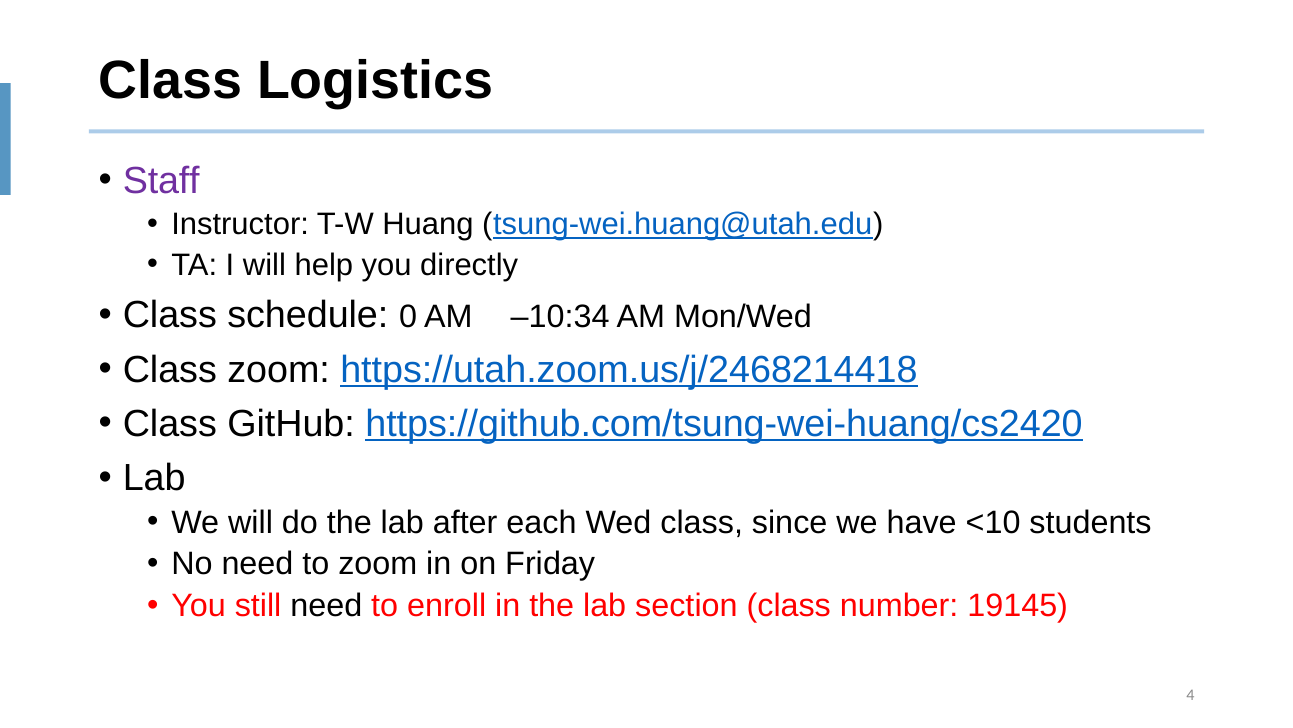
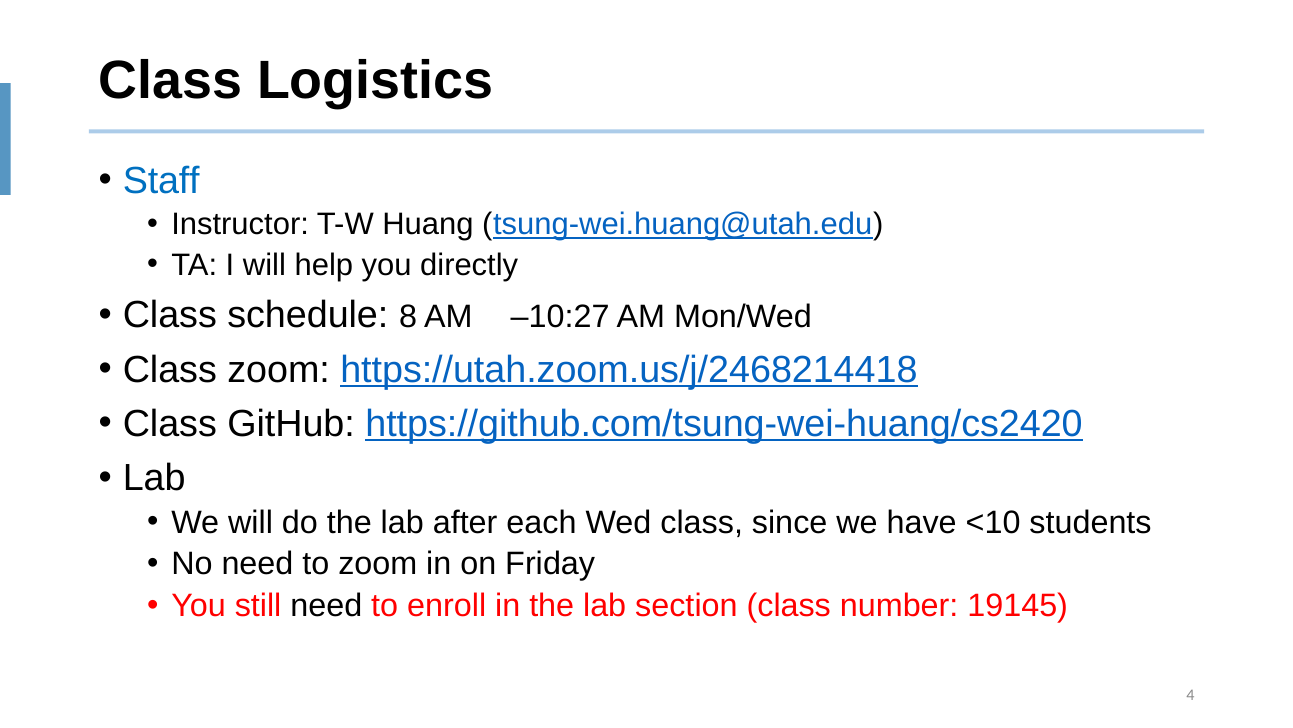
Staff colour: purple -> blue (161, 181)
0: 0 -> 8 (408, 317)
–10:34: –10:34 -> –10:27 (560, 317)
